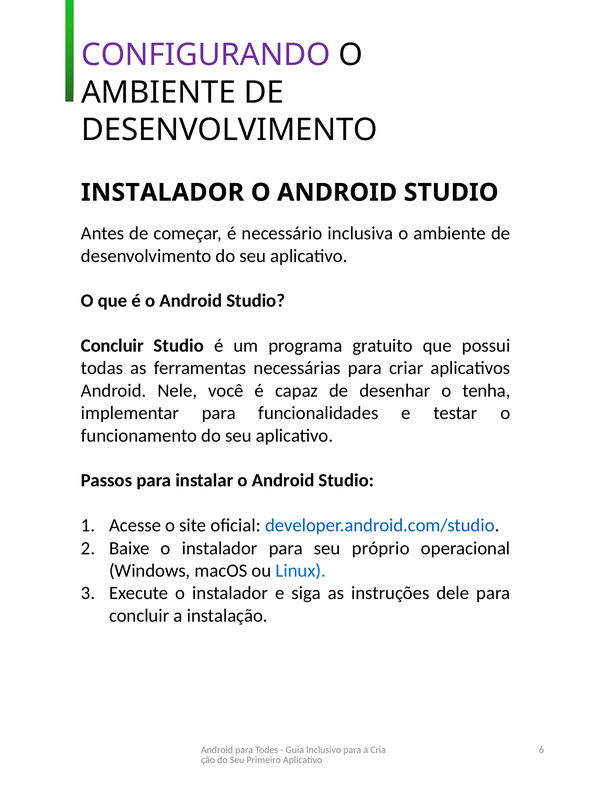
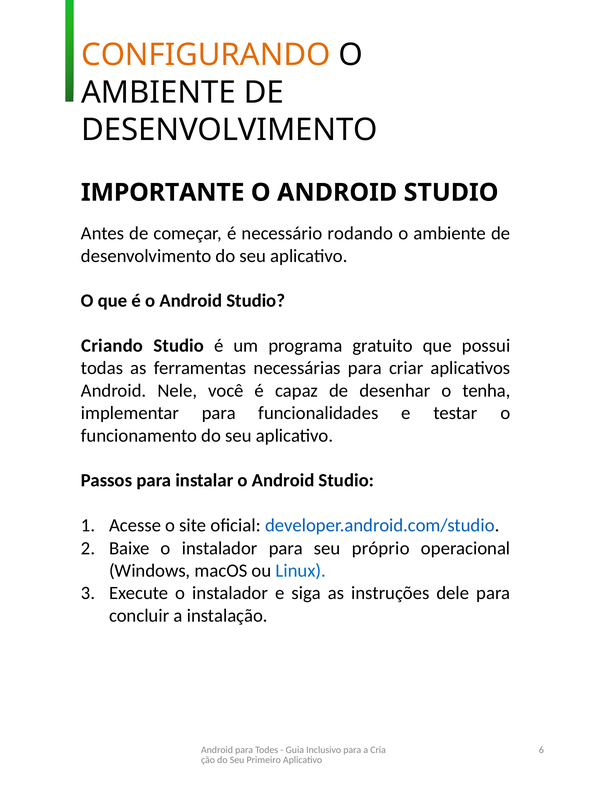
CONFIGURANDO colour: purple -> orange (206, 55)
INSTALADOR: INSTALADOR -> IMPORTANTE (163, 193)
inclusiva: inclusiva -> rodando (360, 234)
Concluir: Concluir -> Criando (112, 346)
